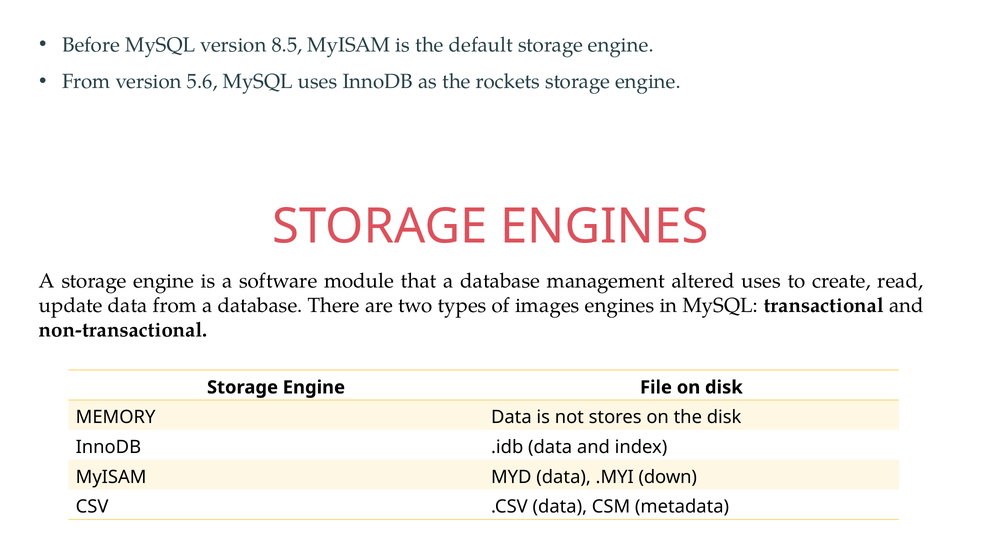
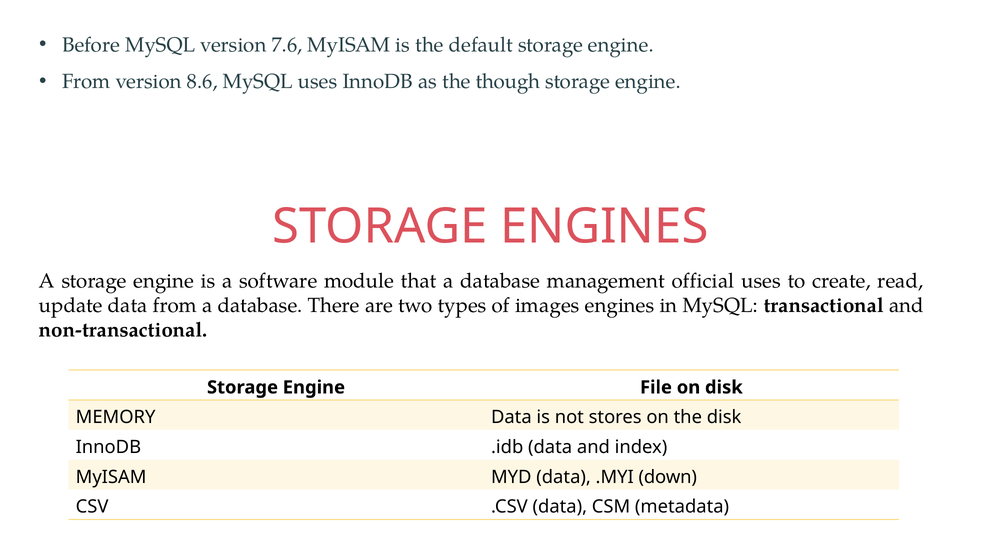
8.5: 8.5 -> 7.6 (287, 45)
5.6: 5.6 -> 8.6 (202, 82)
rockets: rockets -> though (508, 82)
altered: altered -> official (703, 281)
